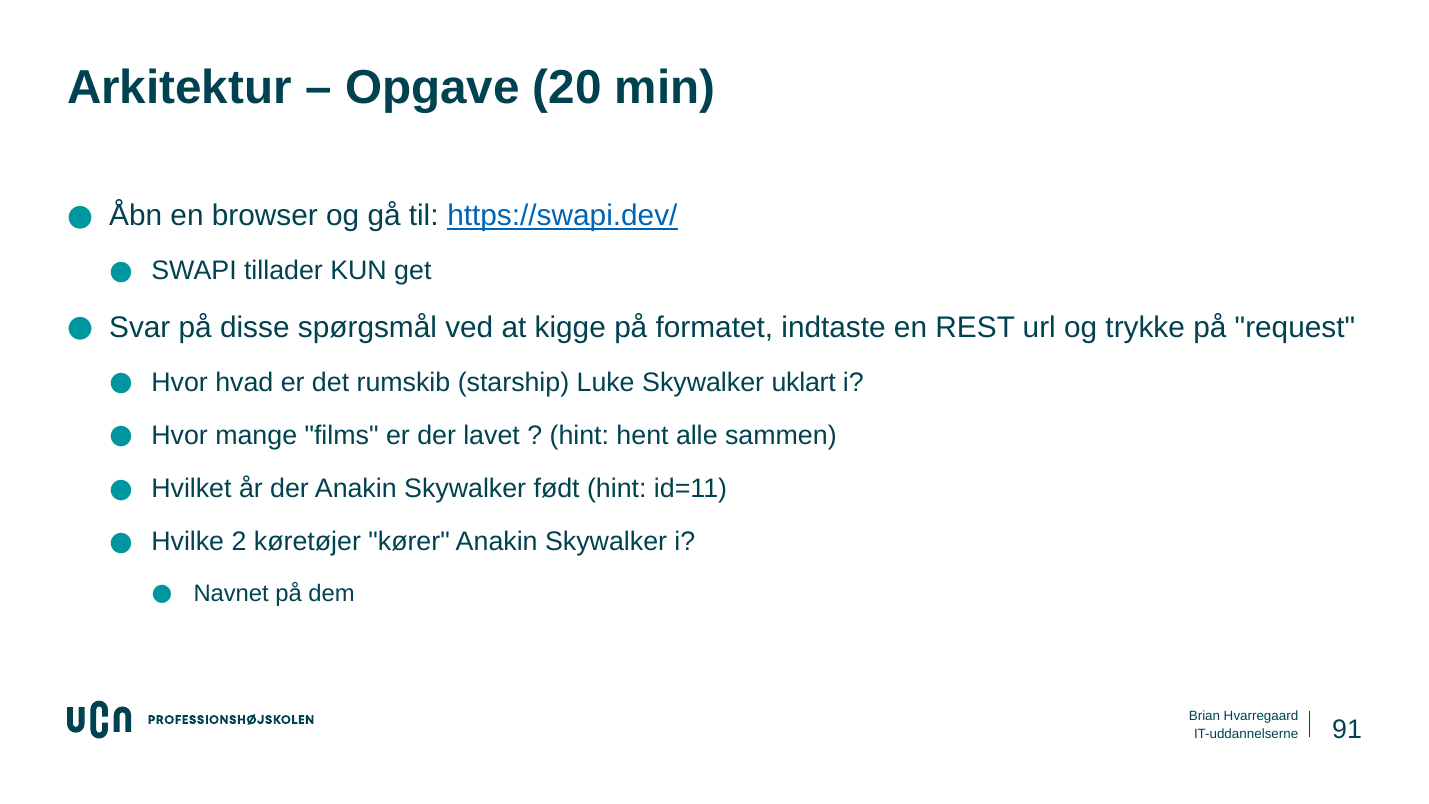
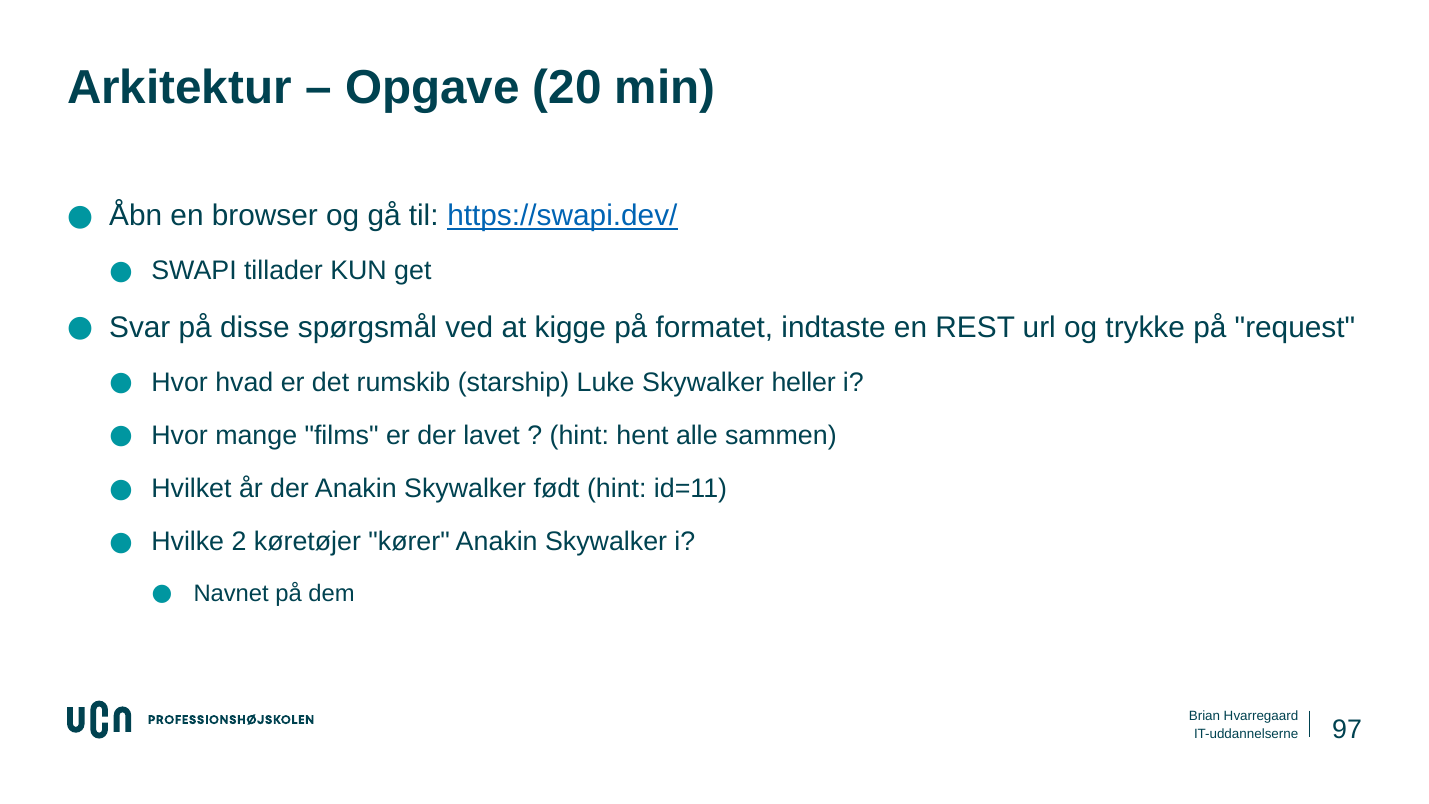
uklart: uklart -> heller (804, 382)
91: 91 -> 97 (1347, 729)
